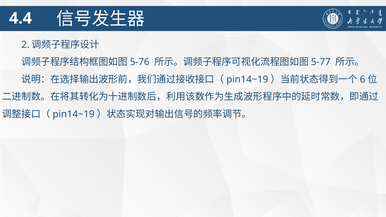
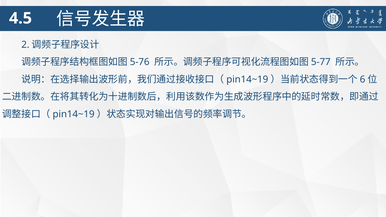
4.4: 4.4 -> 4.5 (20, 18)
